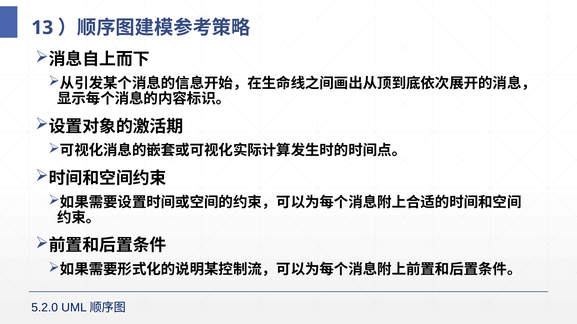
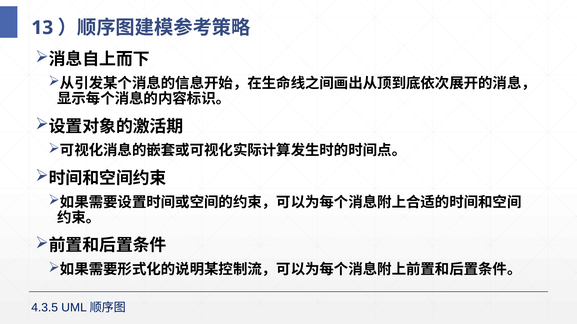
5.2.0: 5.2.0 -> 4.3.5 (45, 308)
